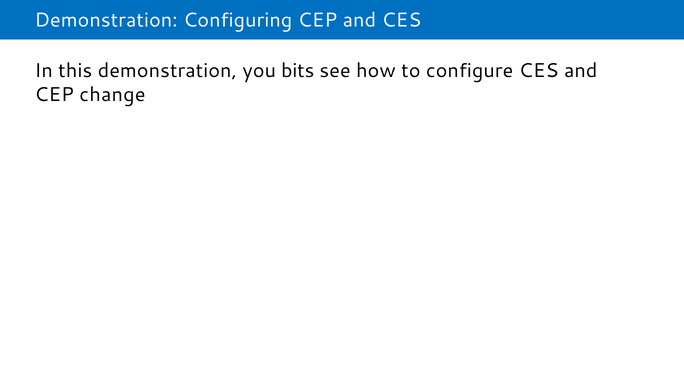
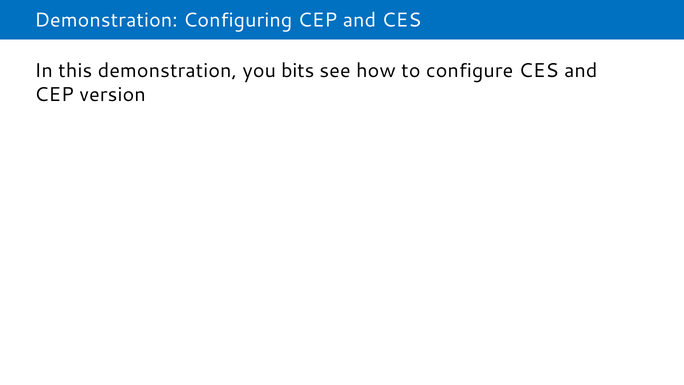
change: change -> version (113, 95)
